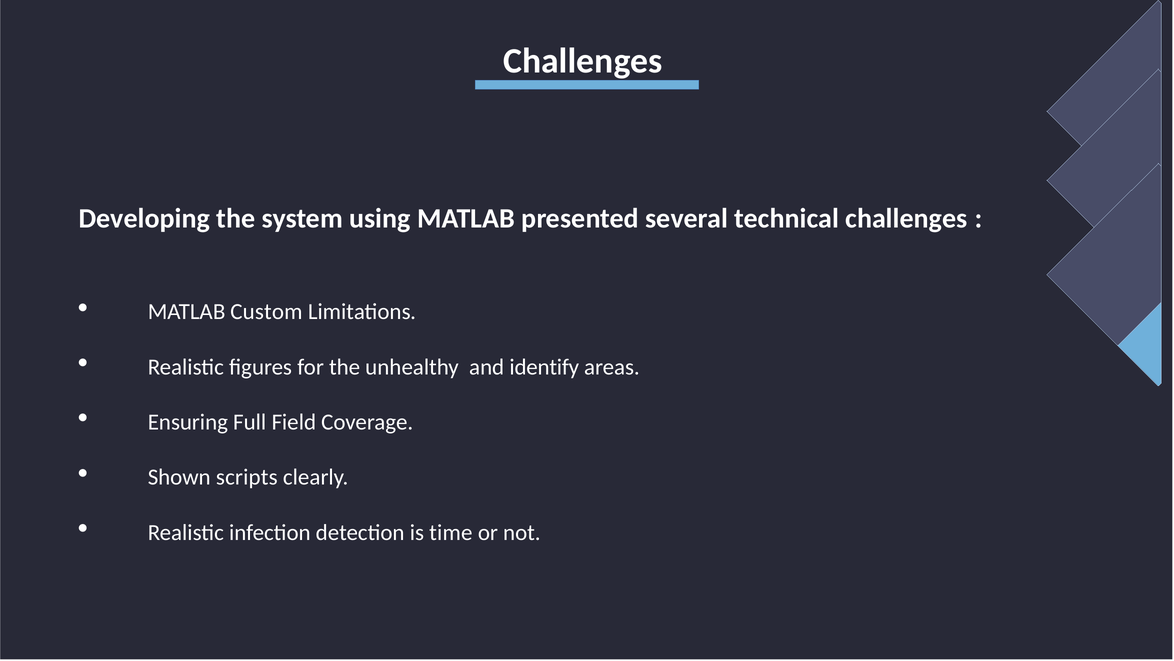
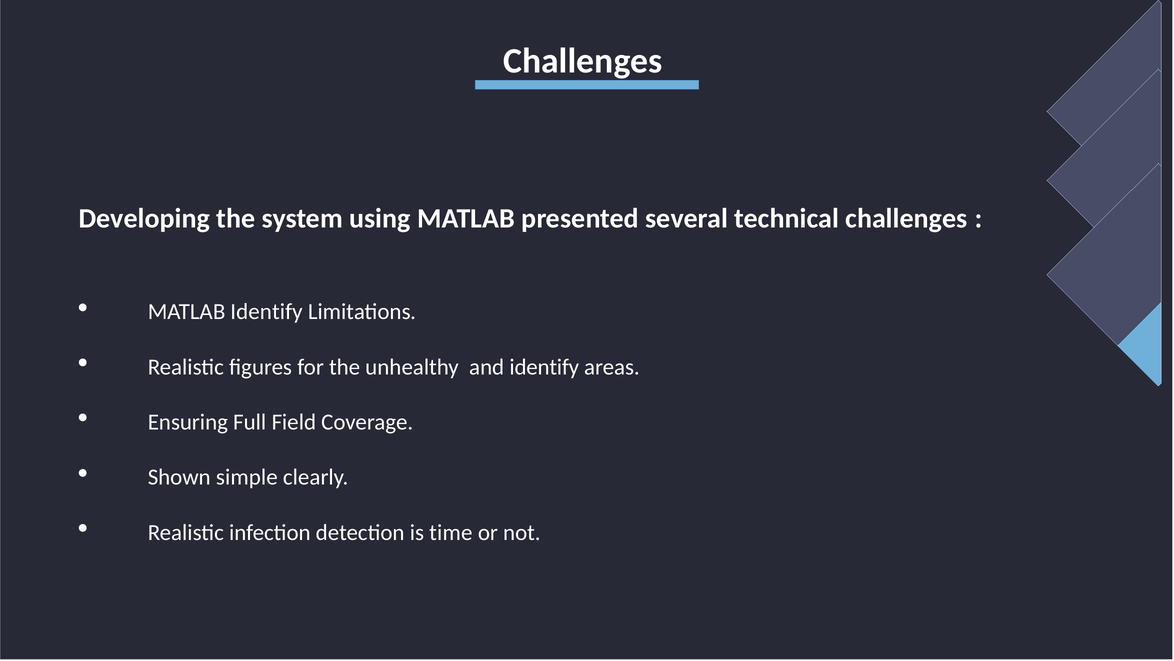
MATLAB Custom: Custom -> Identify (266, 312)
scripts: scripts -> simple (247, 477)
